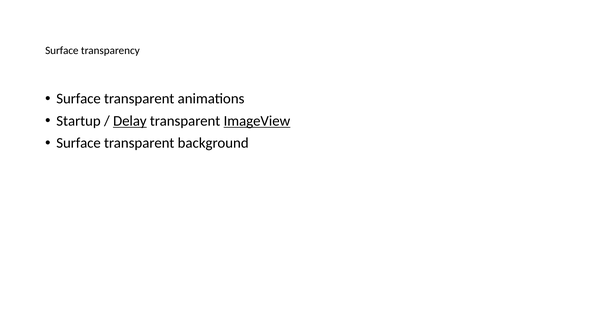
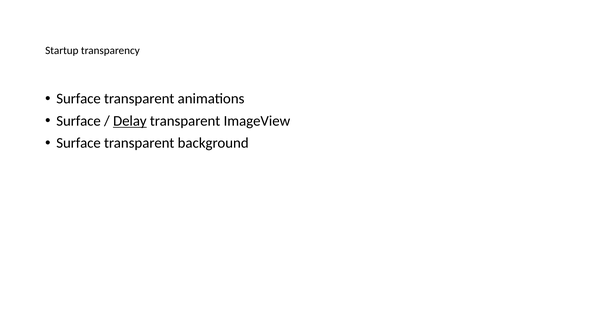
Surface: Surface -> Startup (62, 51)
Startup: Startup -> Surface (79, 121)
ImageView underline: present -> none (257, 121)
